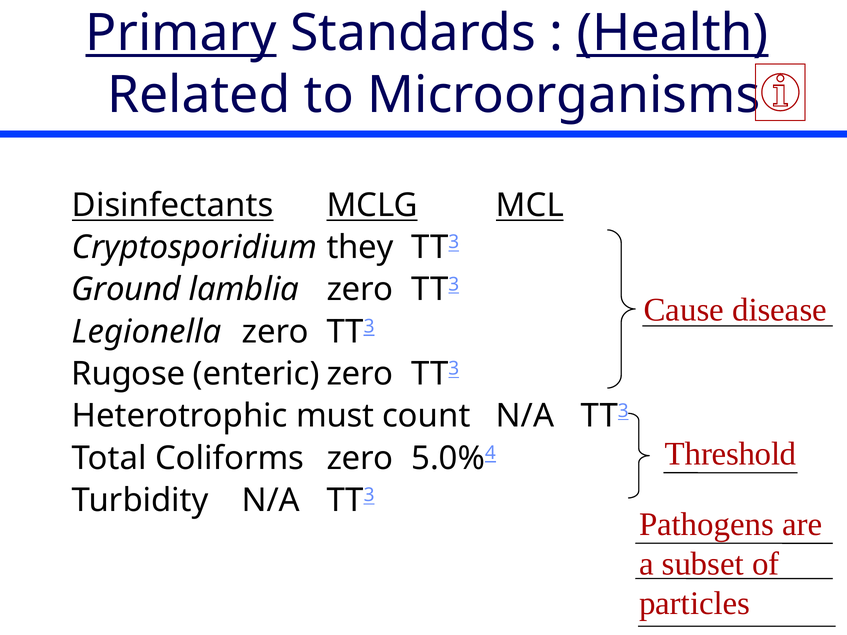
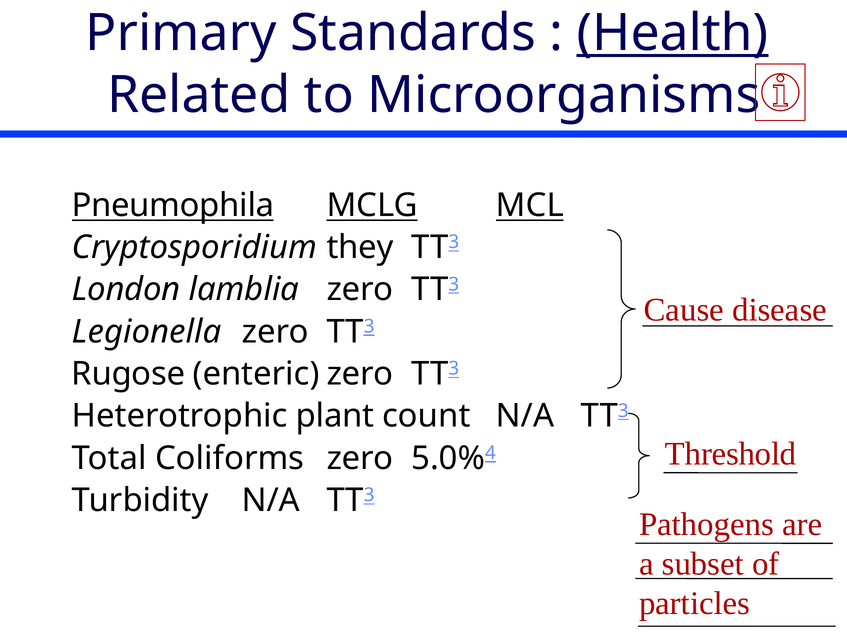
Primary underline: present -> none (181, 33)
Disinfectants: Disinfectants -> Pneumophila (173, 205)
Ground: Ground -> London (126, 290)
must: must -> plant (335, 416)
